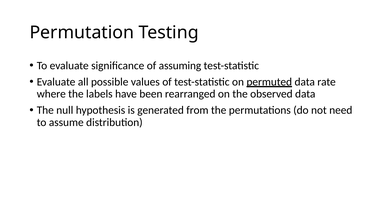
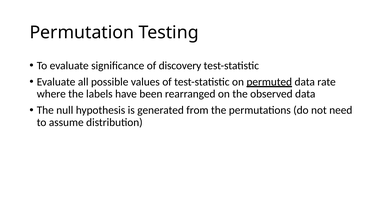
assuming: assuming -> discovery (180, 65)
